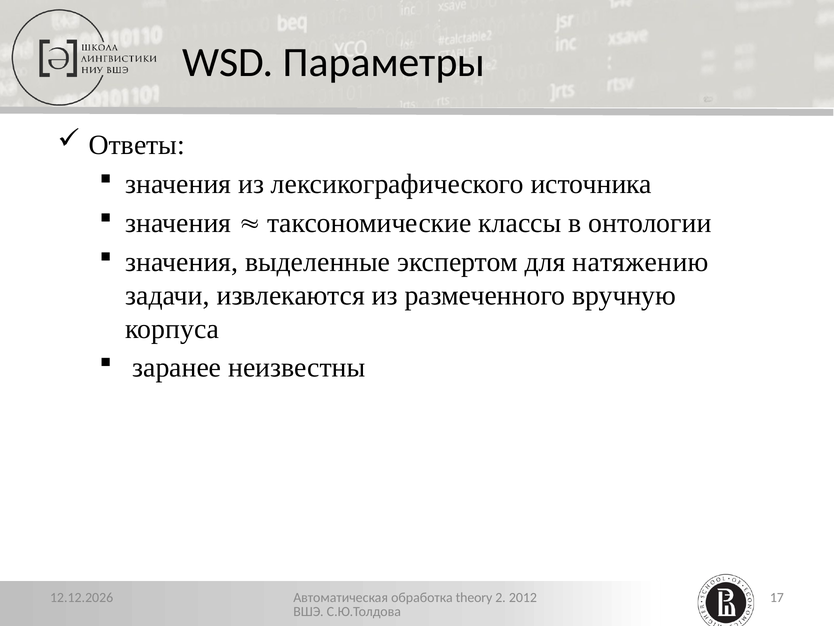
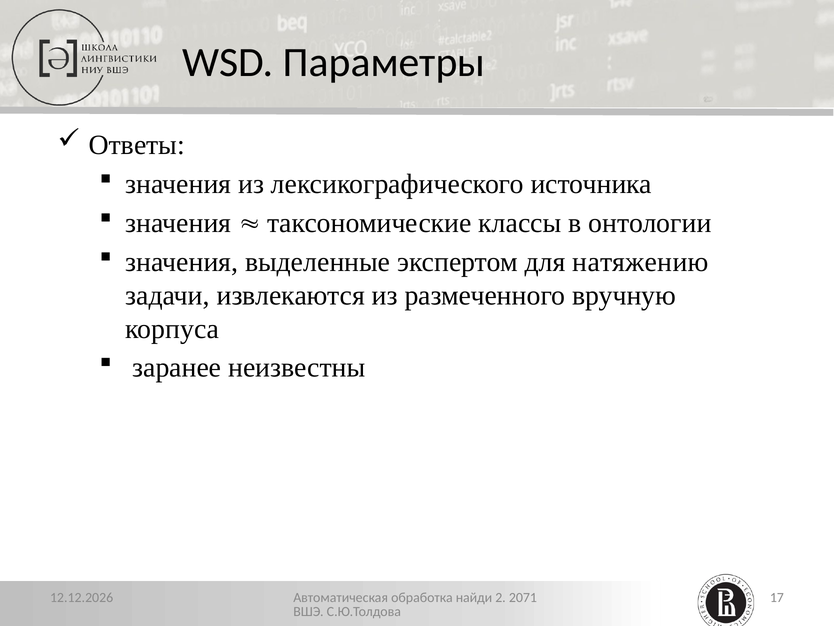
theory: theory -> найди (474, 597)
2012: 2012 -> 2071 (523, 597)
